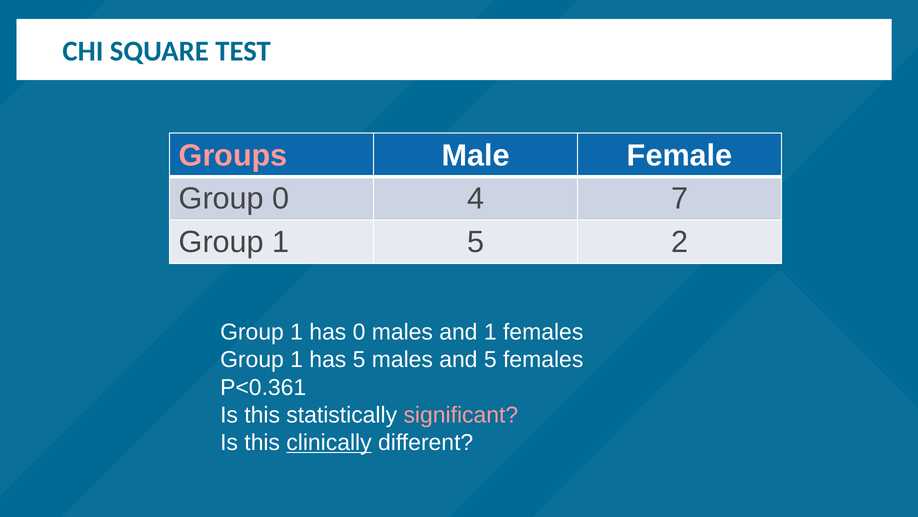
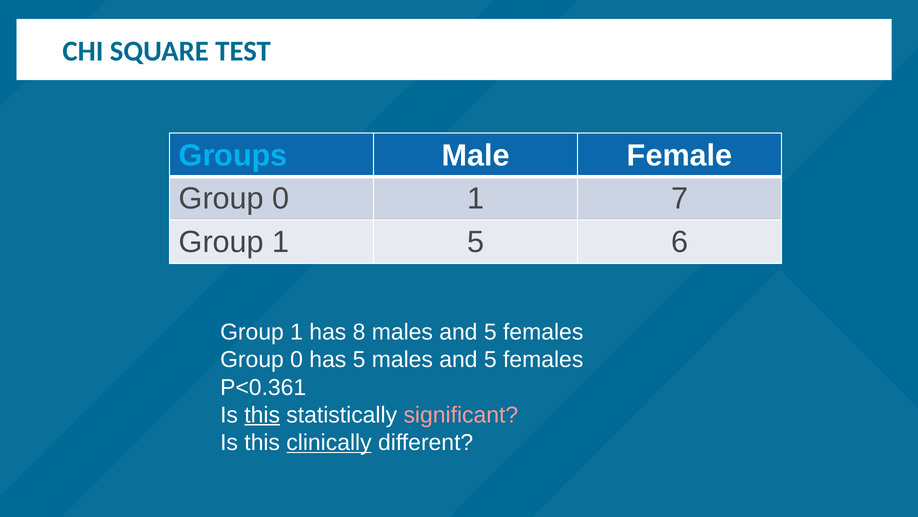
Groups colour: pink -> light blue (233, 155)
0 4: 4 -> 1 (476, 199)
2: 2 -> 6 (680, 242)
has 0: 0 -> 8 (359, 332)
1: 1 -> 5 (490, 332)
1: 1 -> 0 (297, 359)
this underline: none -> present (262, 415)
